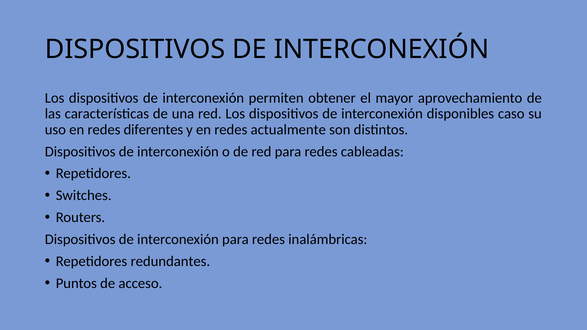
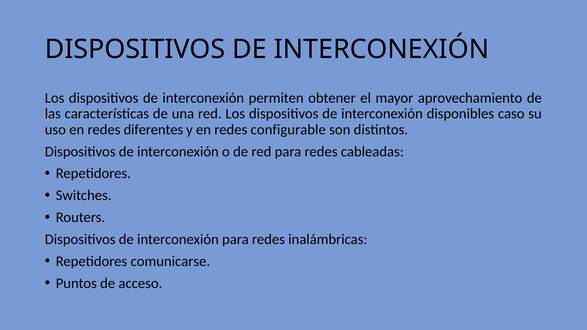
actualmente: actualmente -> configurable (288, 130)
redundantes: redundantes -> comunicarse (170, 261)
